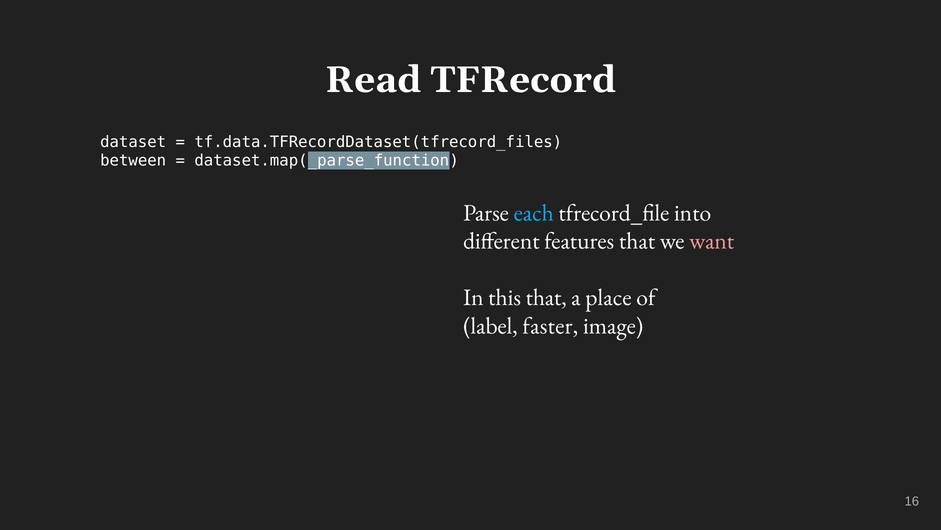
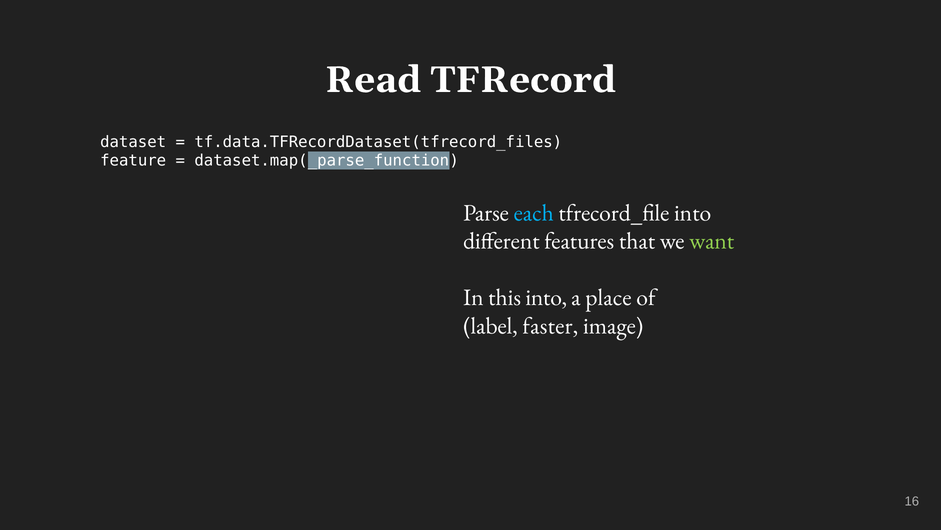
between: between -> feature (133, 161)
want colour: pink -> light green (712, 241)
this that: that -> into (546, 297)
